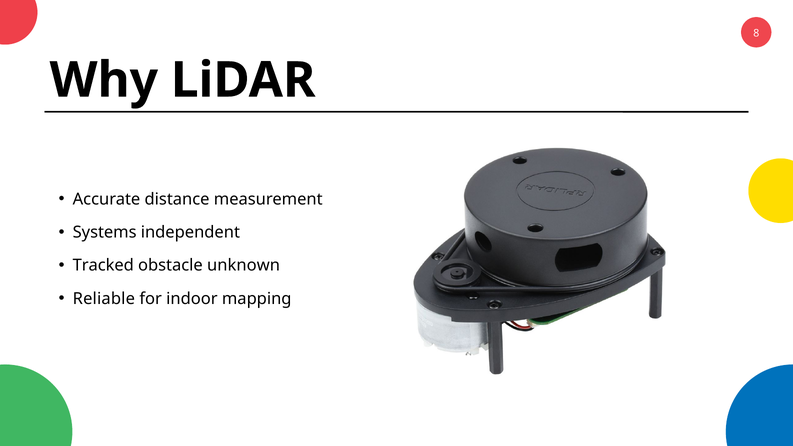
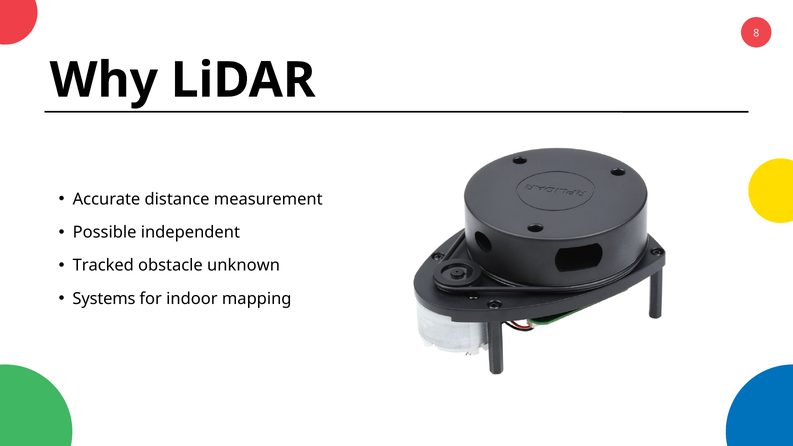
Systems: Systems -> Possible (105, 233)
Reliable: Reliable -> Systems (104, 299)
